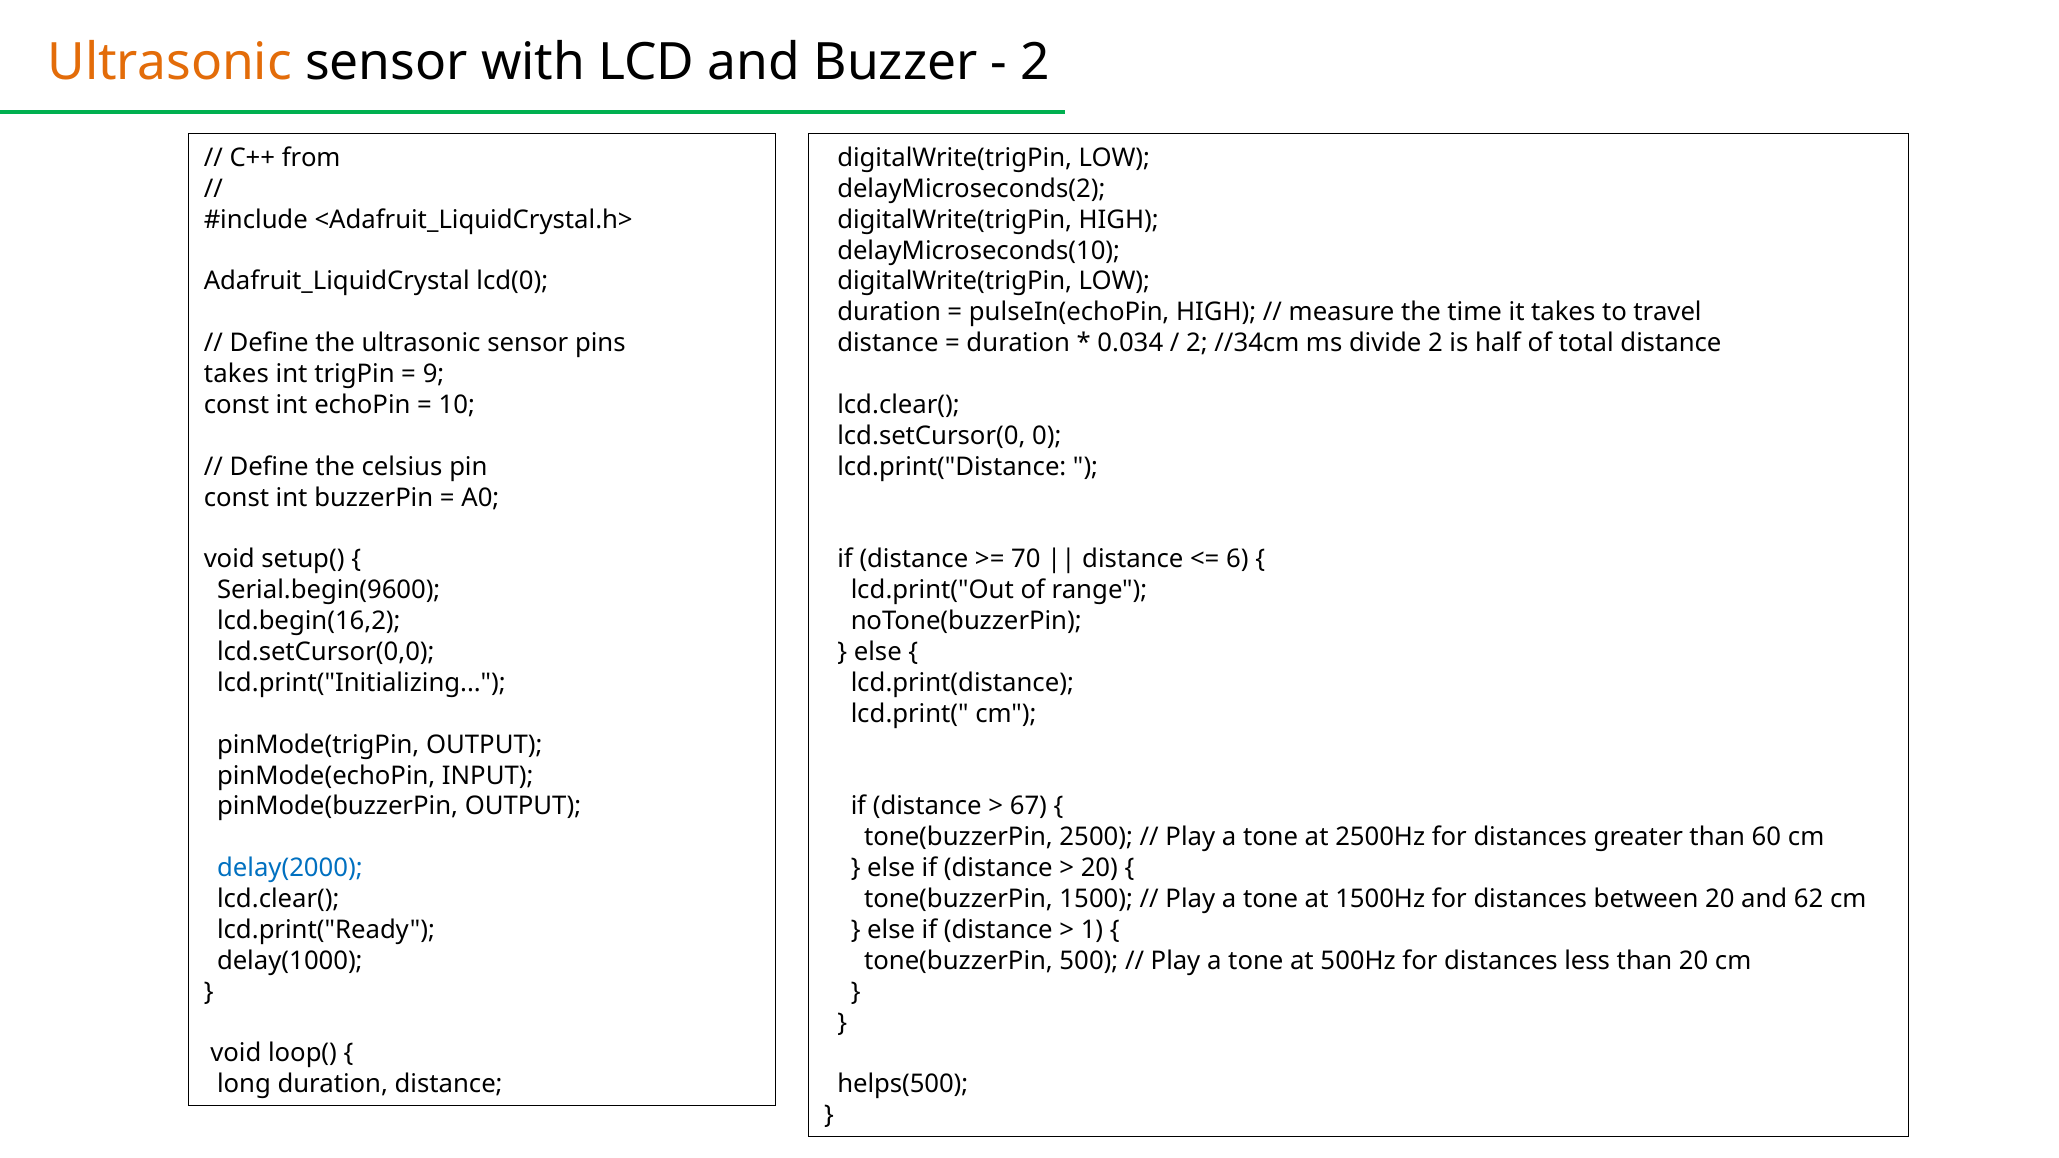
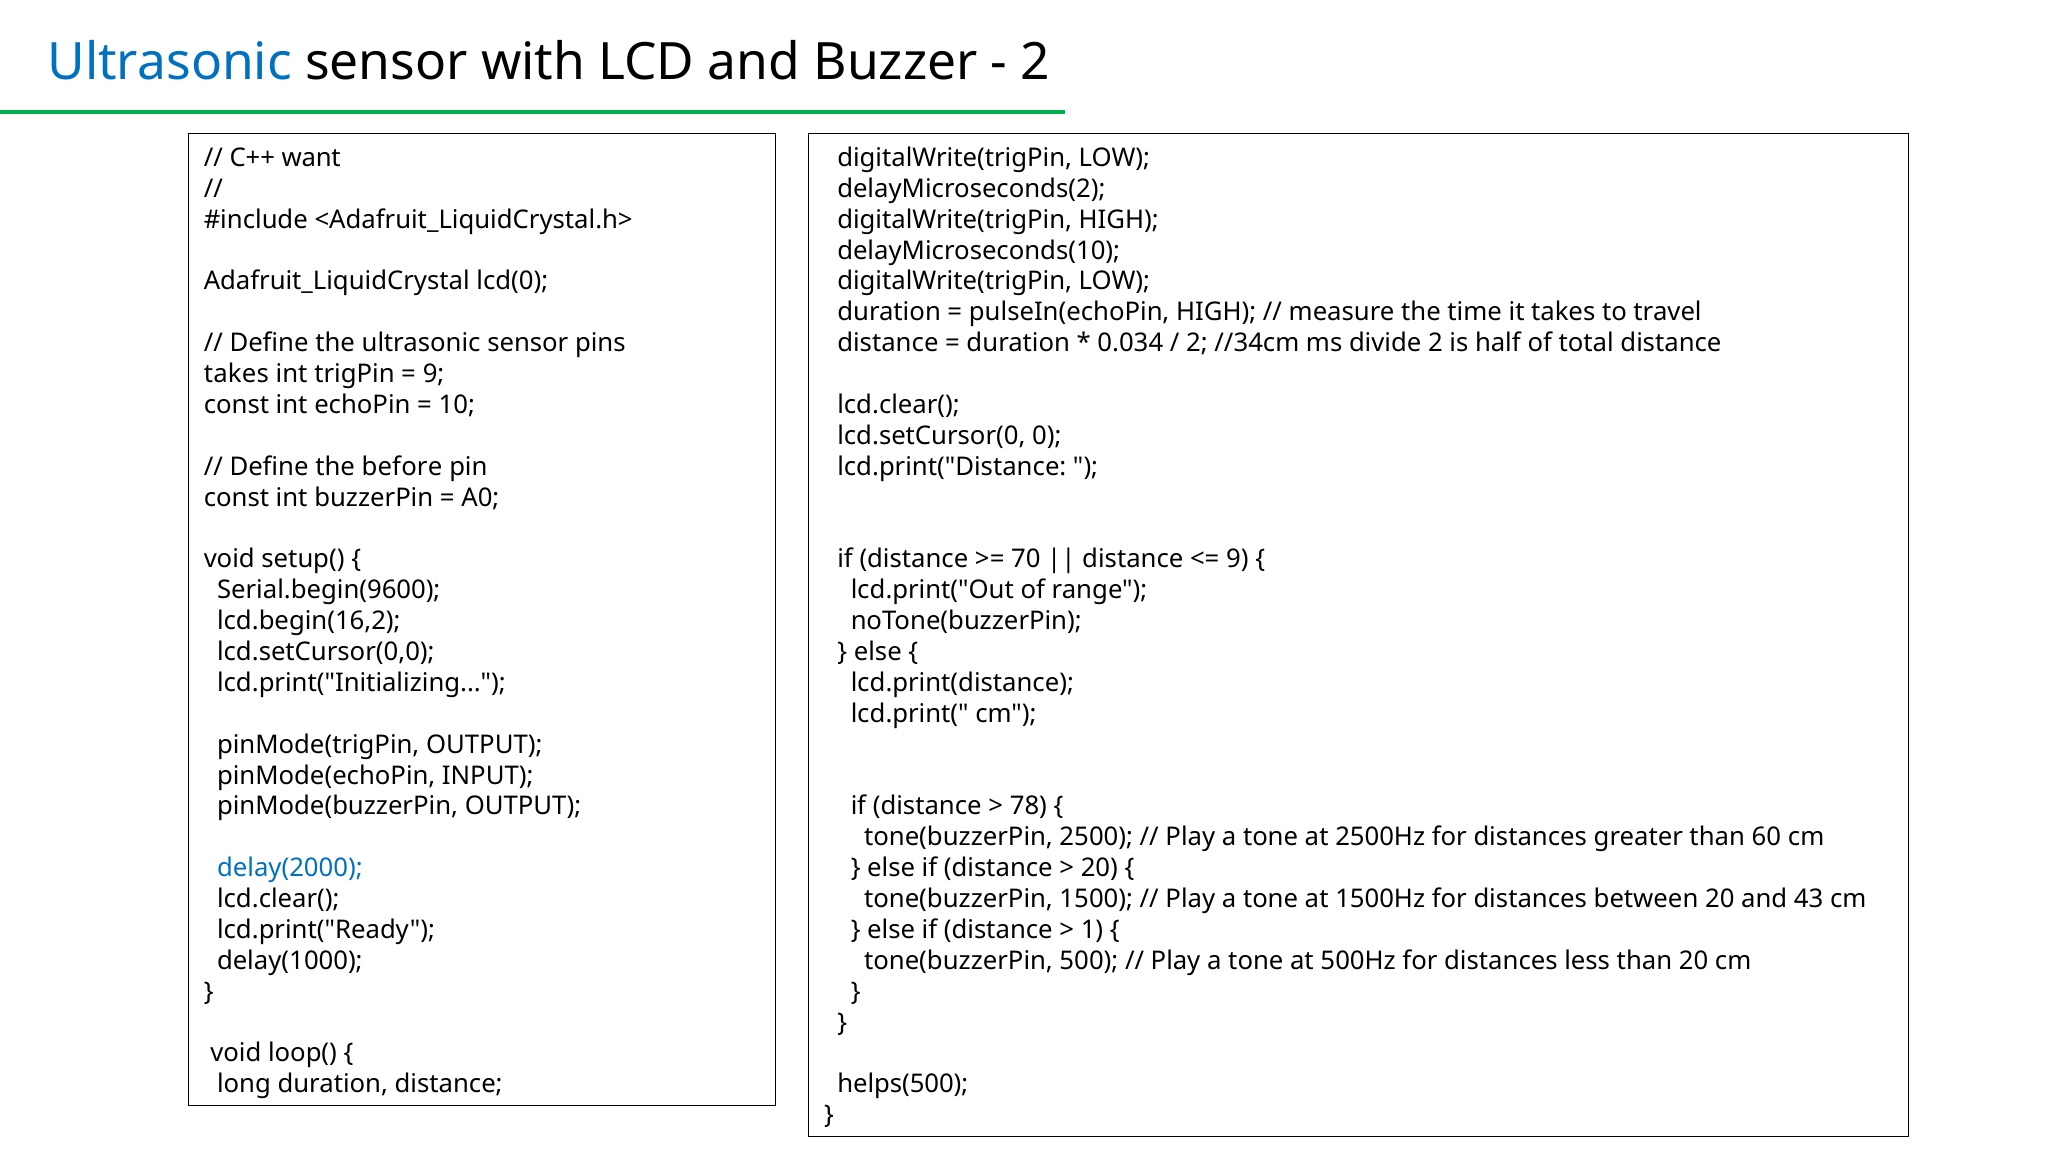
Ultrasonic colour: orange -> blue (170, 63)
from: from -> want (311, 158)
celsius: celsius -> before (402, 467)
6: 6 -> 9 (1237, 559)
67: 67 -> 78 (1028, 807)
62: 62 -> 43 (1809, 899)
